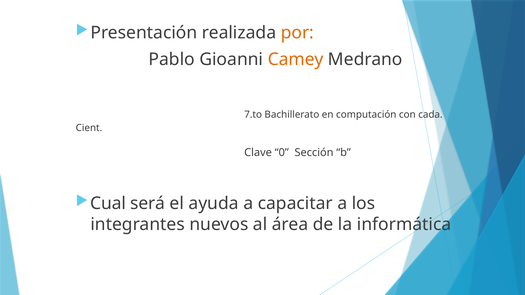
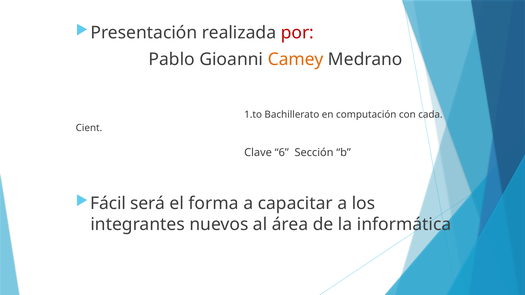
por colour: orange -> red (297, 33)
7.to: 7.to -> 1.to (253, 115)
0: 0 -> 6 (282, 153)
Cual: Cual -> Fácil (108, 204)
ayuda: ayuda -> forma (214, 204)
